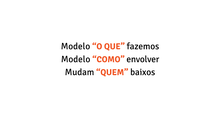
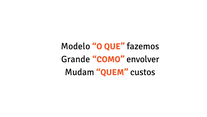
Modelo: Modelo -> Grande (76, 59)
baixos: baixos -> custos (143, 72)
